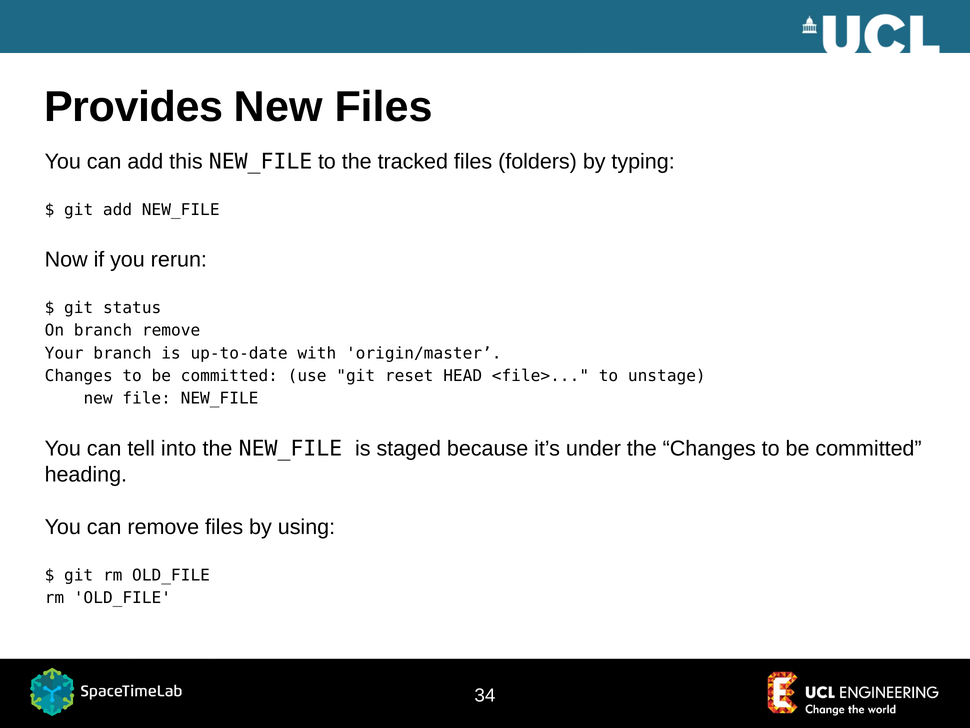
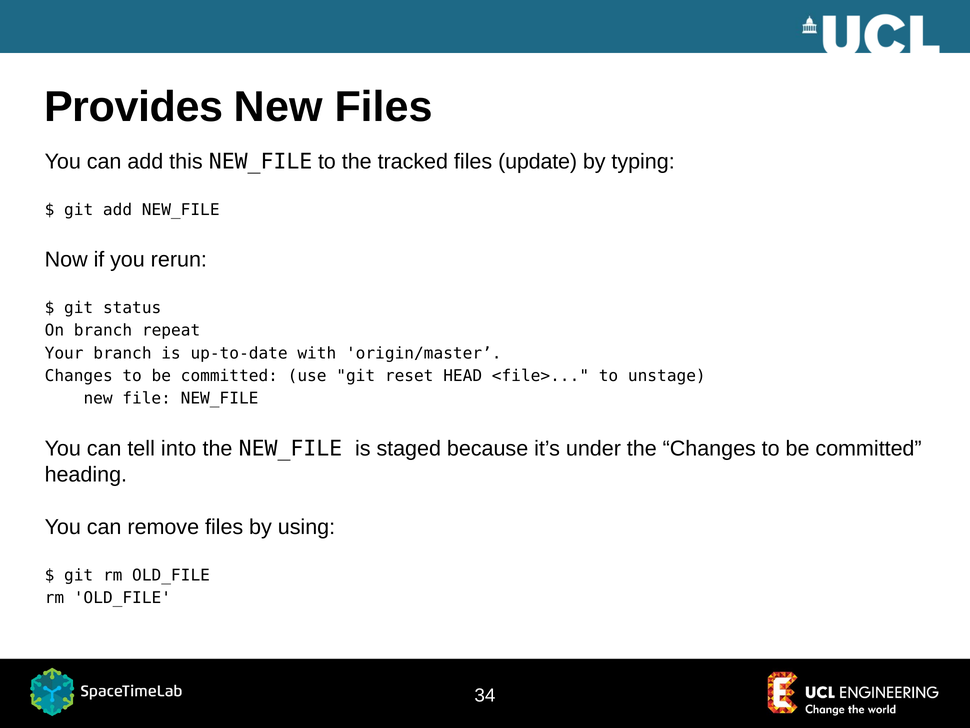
folders: folders -> update (538, 161)
branch remove: remove -> repeat (171, 330)
